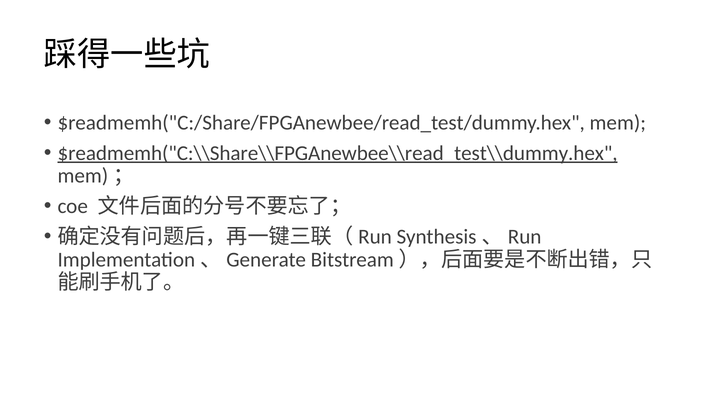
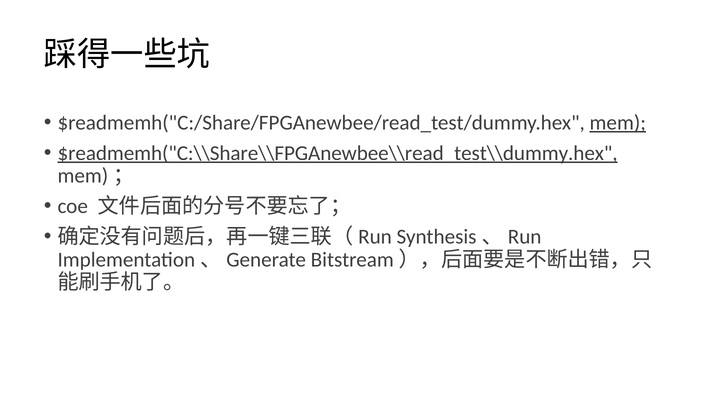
mem underline: none -> present (618, 123)
